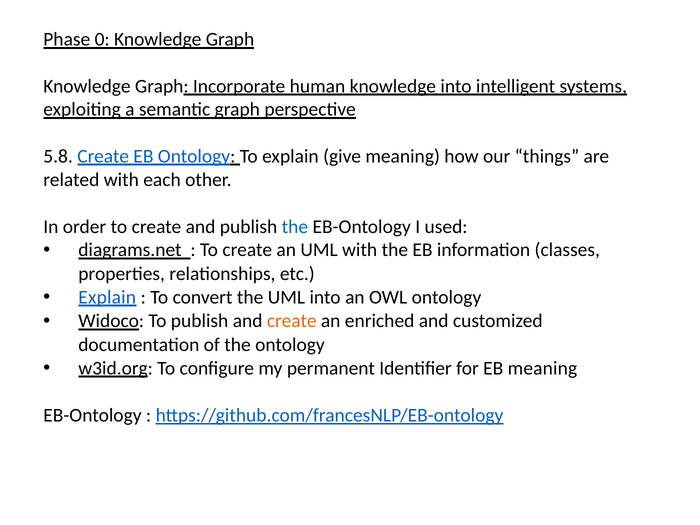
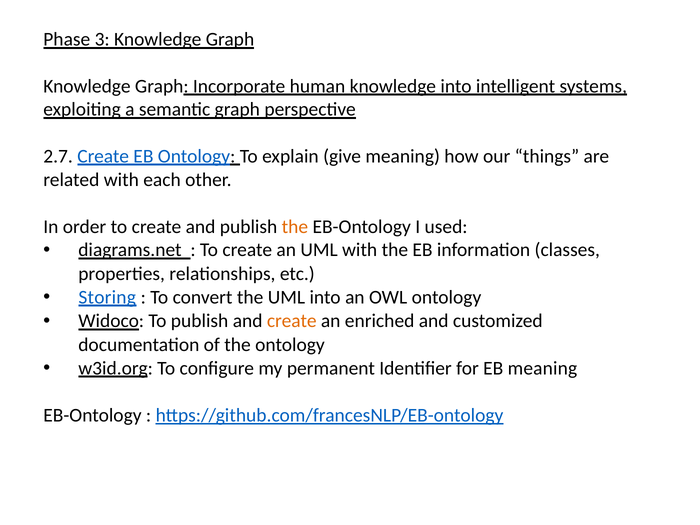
0: 0 -> 3 (102, 39)
5.8: 5.8 -> 2.7 (58, 156)
the colour: blue -> orange (295, 227)
Explain: Explain -> Storing (107, 297)
